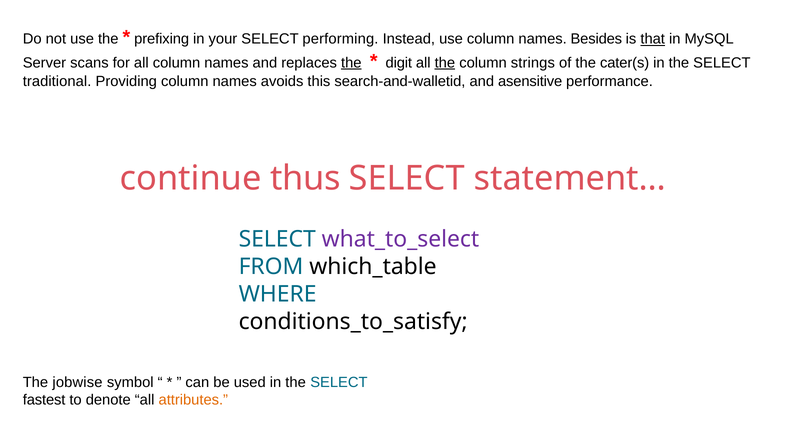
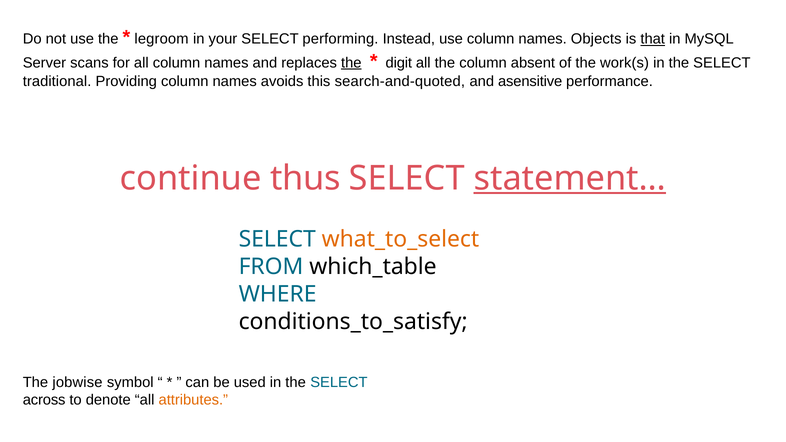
prefixing: prefixing -> legroom (162, 39)
Besides: Besides -> Objects (596, 39)
the underline: present -> none (445, 63)
strings: strings -> absent (533, 63)
cater(s: cater(s -> work(s (624, 63)
search-and-walletid: search-and-walletid -> search-and-quoted (400, 81)
statement… underline: none -> present (570, 178)
what_to_select colour: purple -> orange (400, 239)
fastest: fastest -> across (44, 400)
